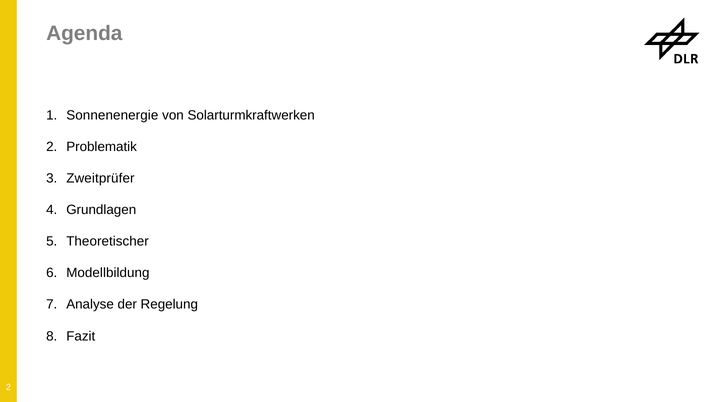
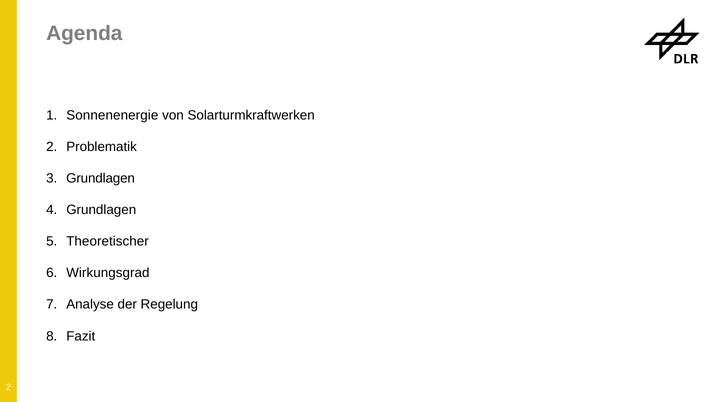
Zweitprüfer: Zweitprüfer -> Grundlagen (101, 178)
Modellbildung: Modellbildung -> Wirkungsgrad (108, 273)
